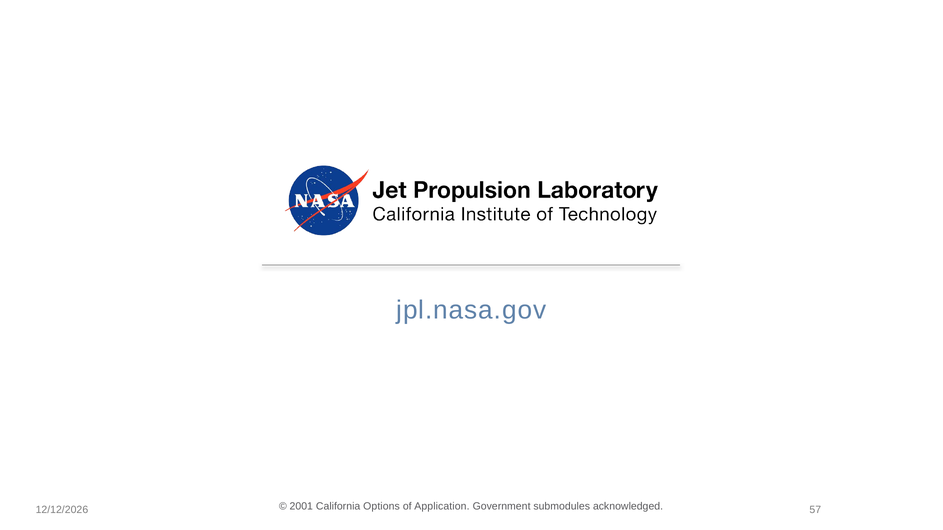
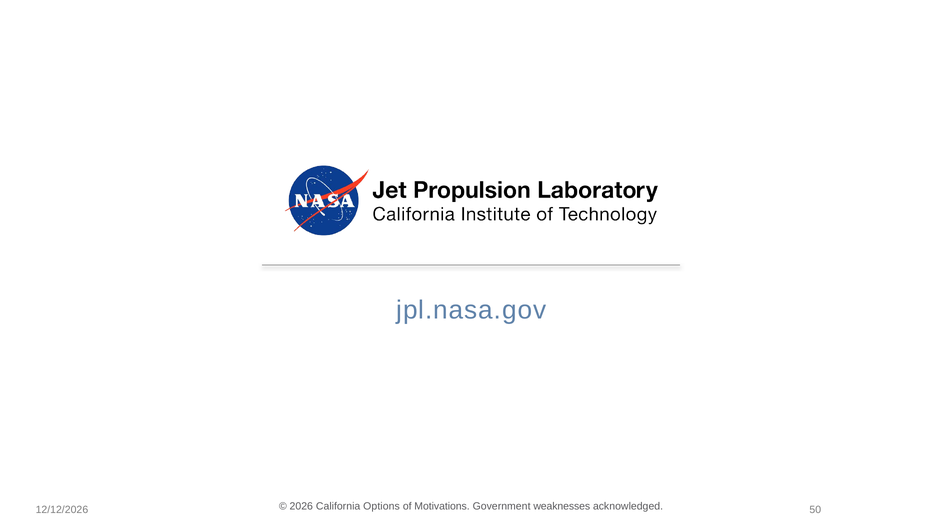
2001: 2001 -> 2026 (301, 507)
Application: Application -> Motivations (442, 507)
submodules: submodules -> weaknesses (562, 507)
57: 57 -> 50 (815, 510)
